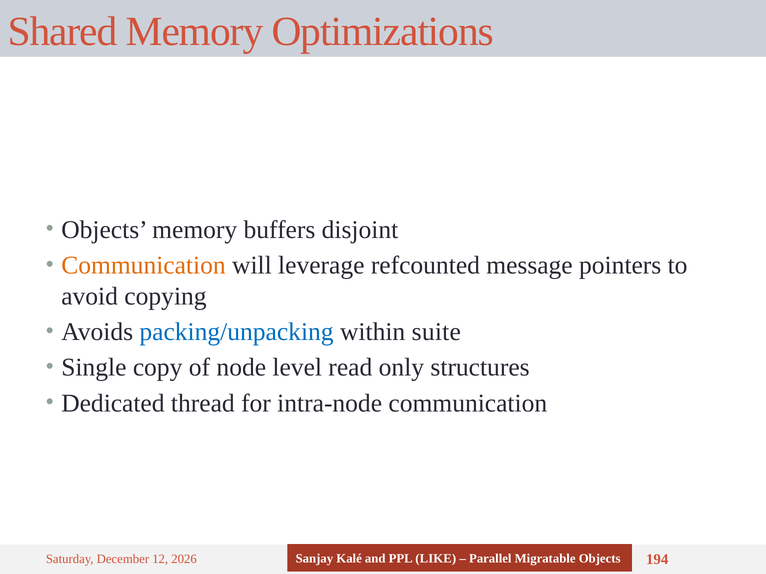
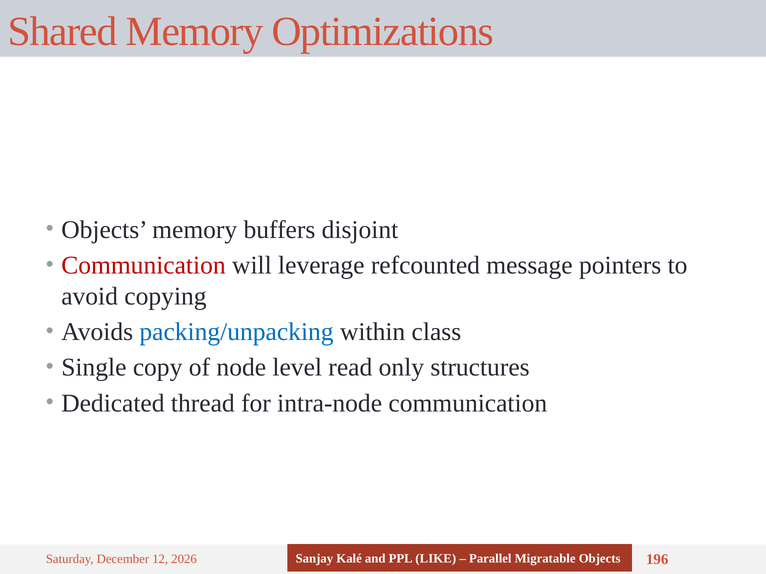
Communication colour: orange -> red (143, 266)
suite: suite -> class (436, 332)
194: 194 -> 196 (657, 560)
